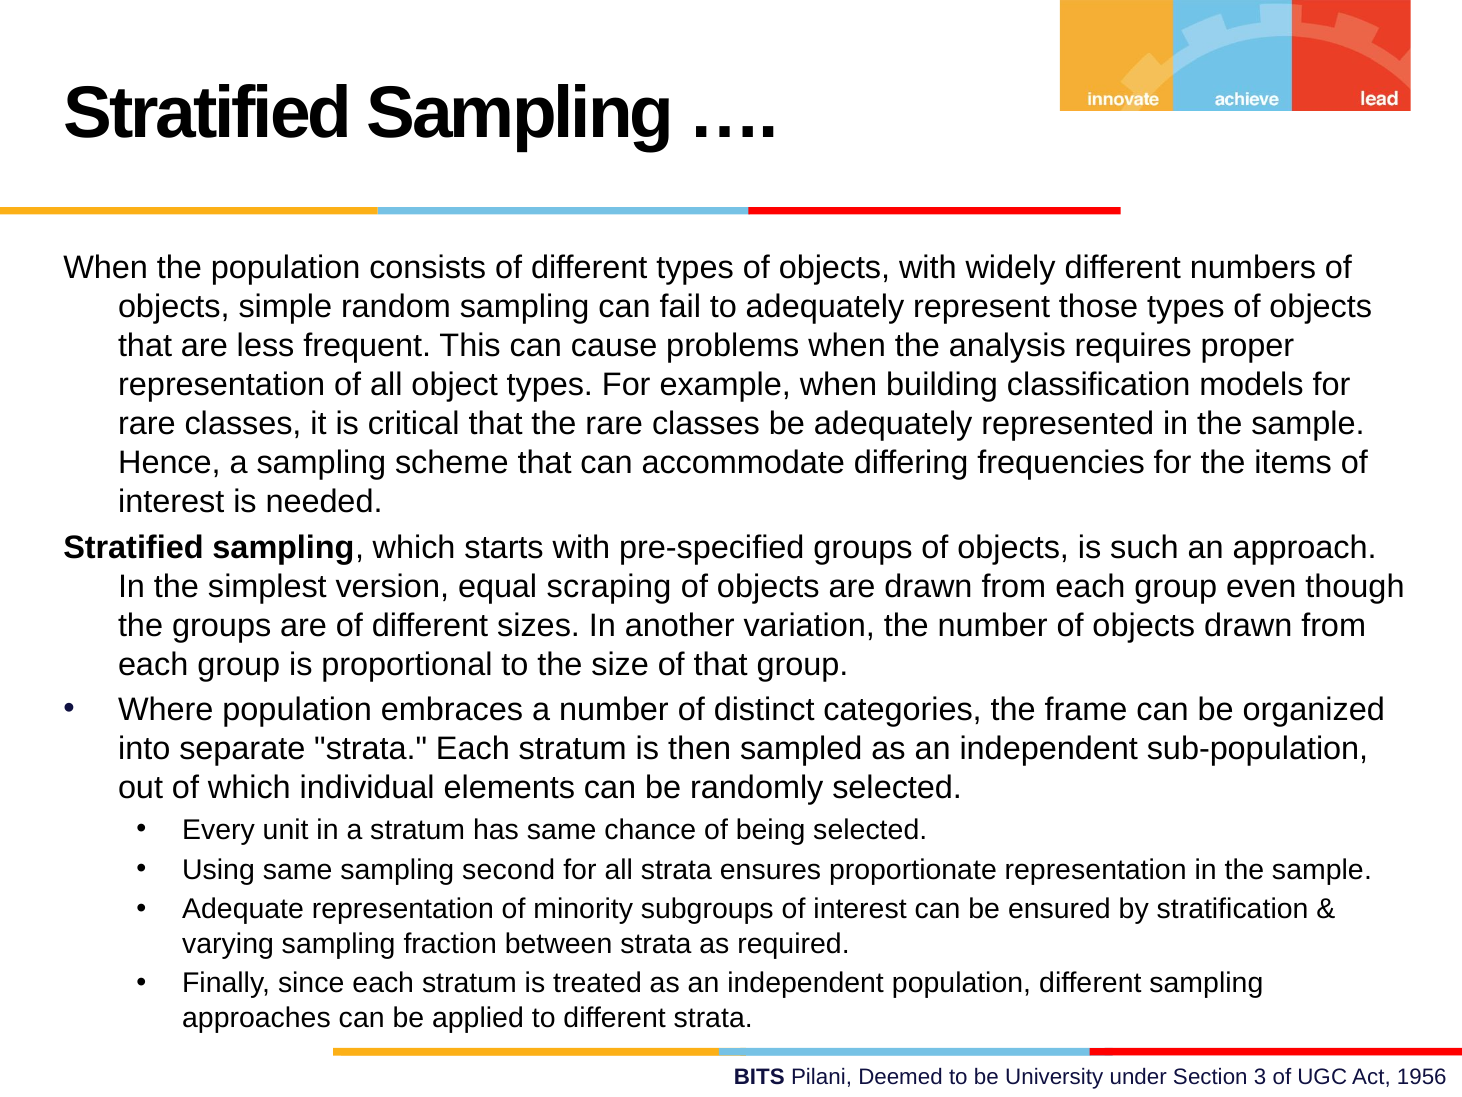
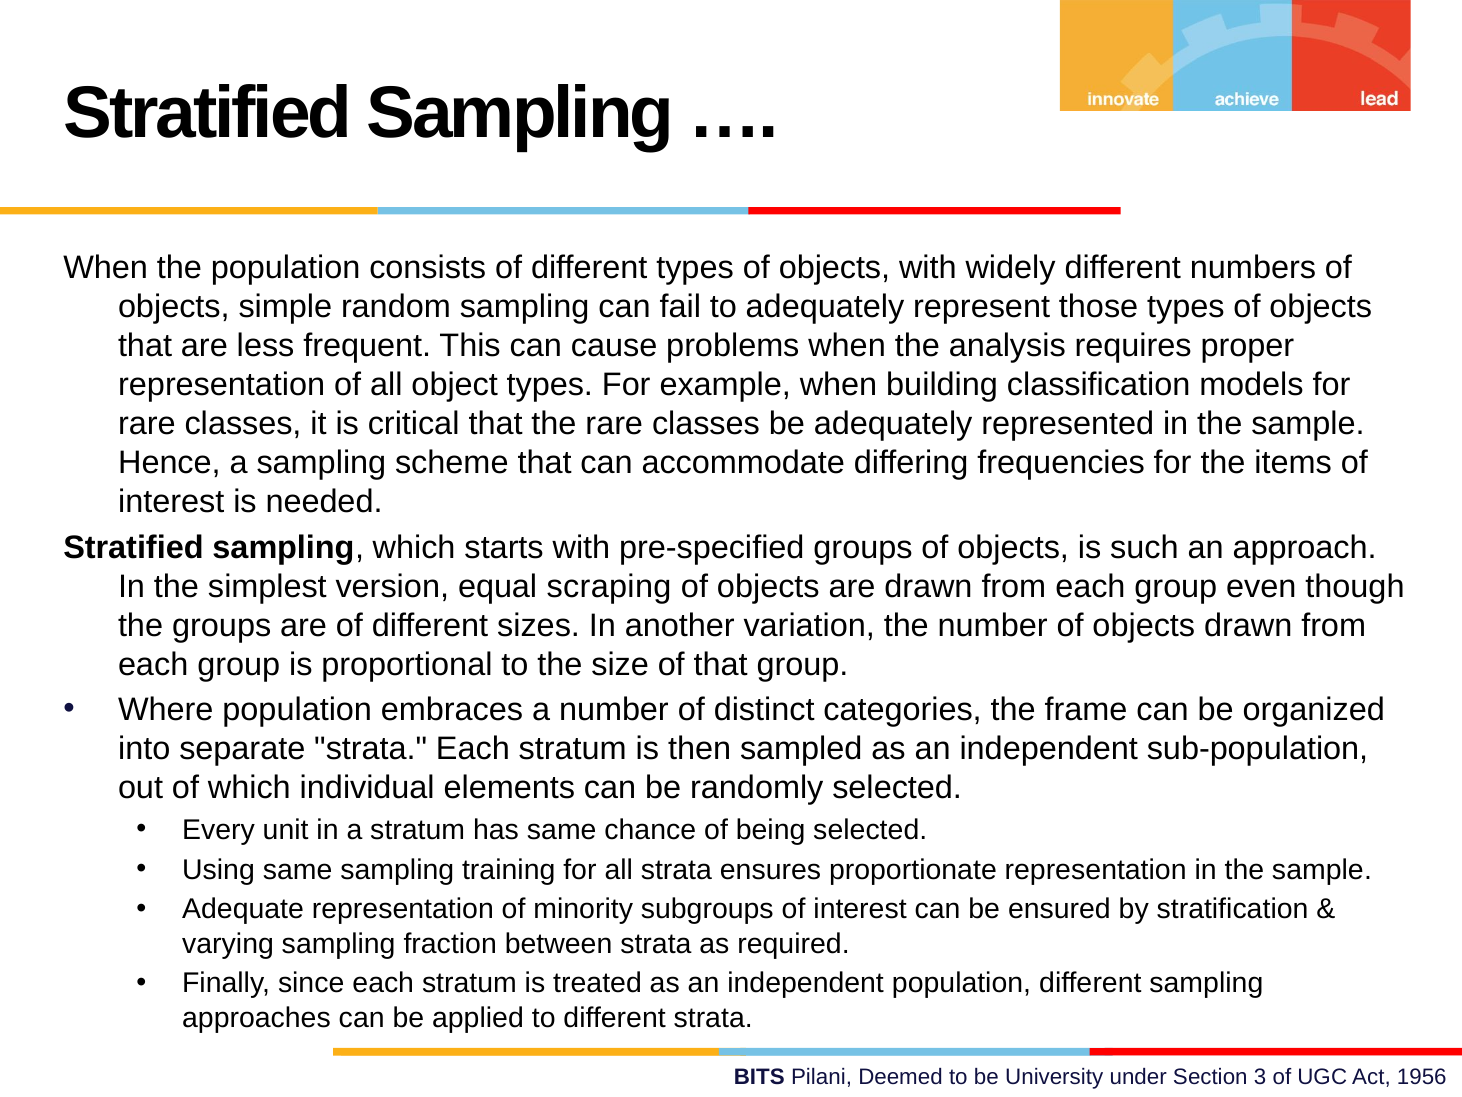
second: second -> training (509, 869)
